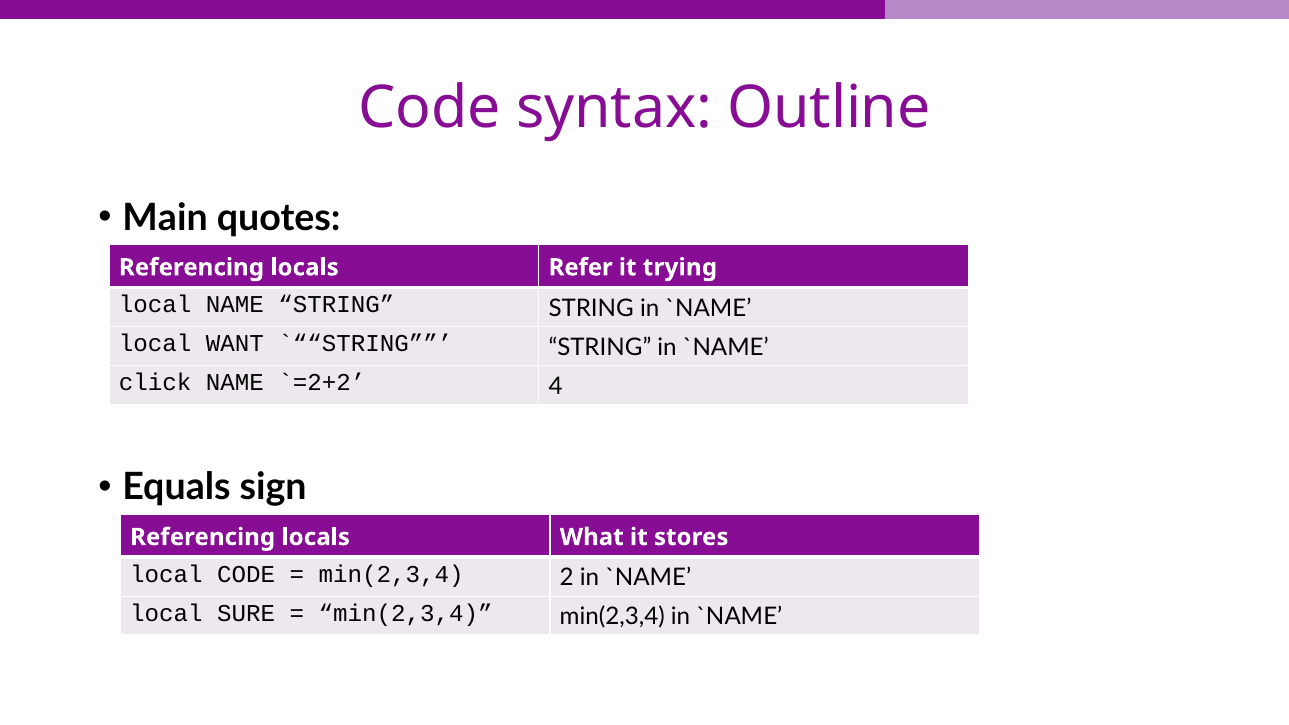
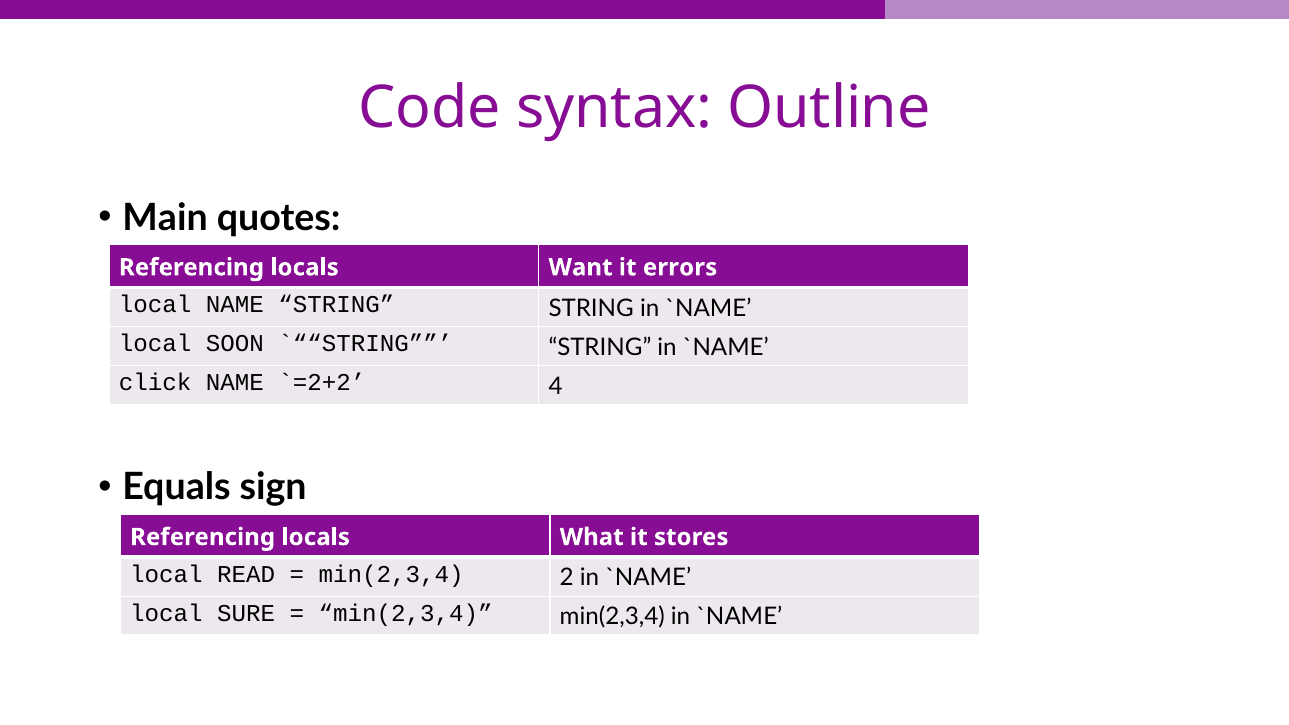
Refer: Refer -> Want (581, 267)
trying: trying -> errors (680, 267)
WANT: WANT -> SOON (235, 344)
local CODE: CODE -> READ (246, 574)
